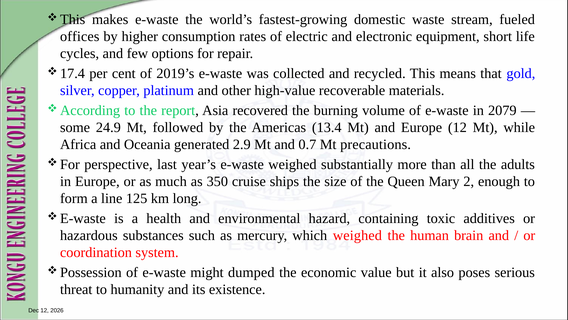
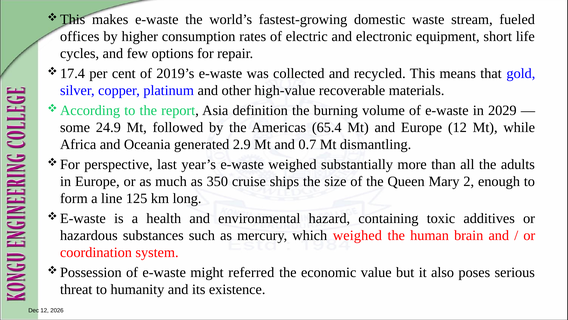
recovered: recovered -> definition (260, 110)
2079: 2079 -> 2029 (502, 110)
13.4: 13.4 -> 65.4 (327, 128)
precautions: precautions -> dismantling (376, 145)
dumped: dumped -> referred (251, 273)
